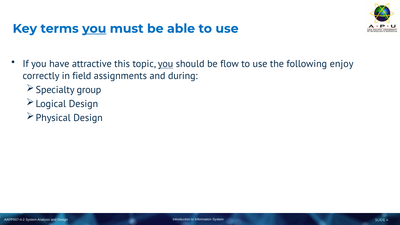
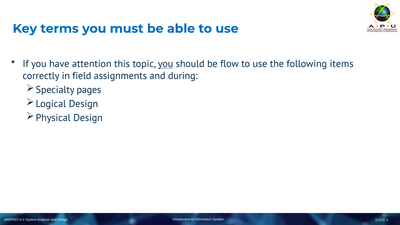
you underline: present -> none (94, 29)
attractive: attractive -> attention (92, 64)
enjoy: enjoy -> items (342, 64)
group: group -> pages (89, 90)
